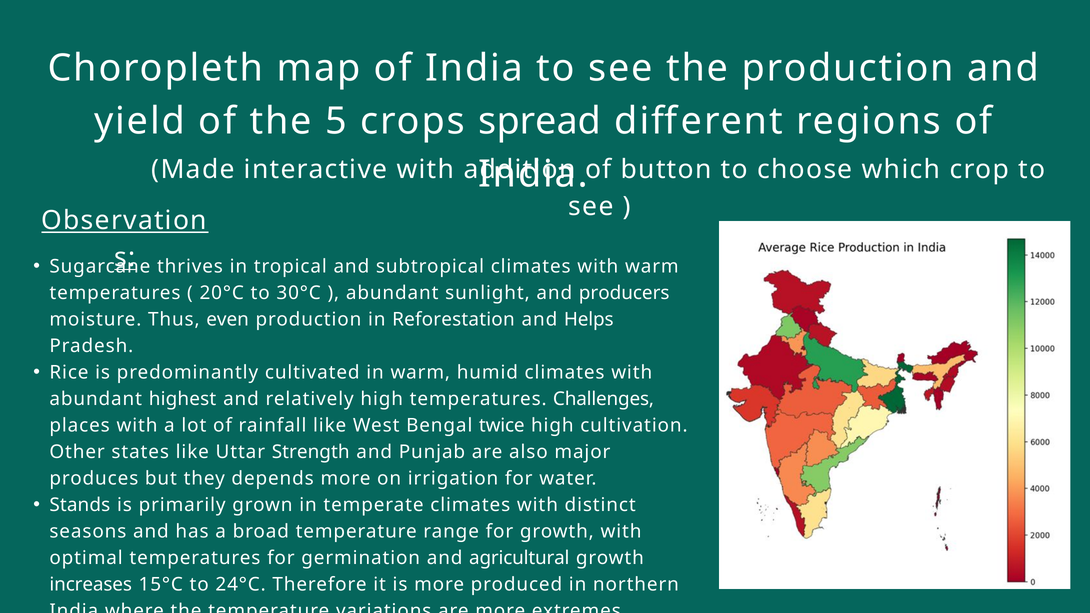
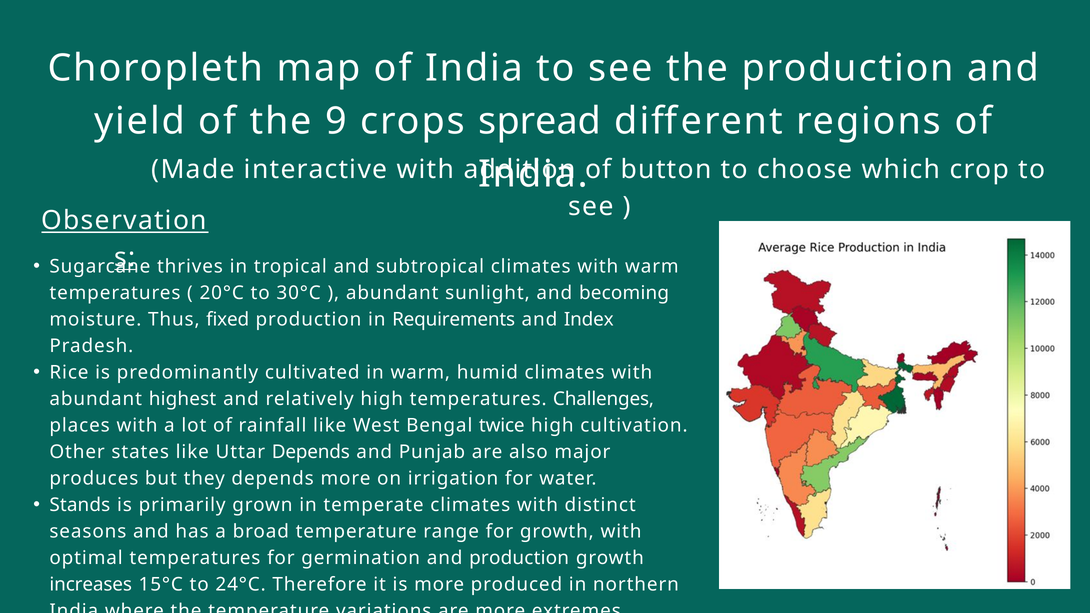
5: 5 -> 9 (336, 121)
producers: producers -> becoming (624, 293)
even: even -> fixed (228, 319)
Reforestation: Reforestation -> Requirements (454, 319)
Helps: Helps -> Index (589, 319)
Uttar Strength: Strength -> Depends (311, 452)
and agricultural: agricultural -> production (519, 558)
